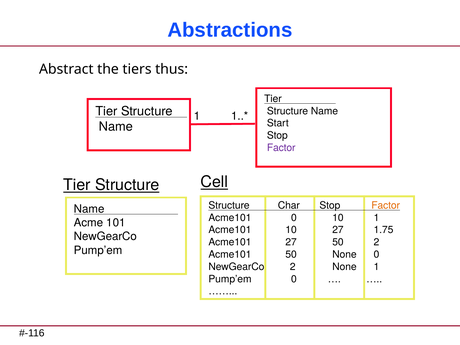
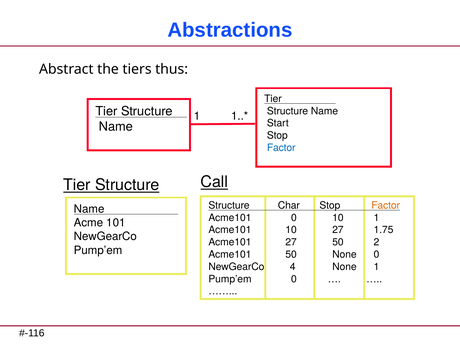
Factor colour: purple -> blue (281, 148)
Cell: Cell -> Call (214, 182)
NewGearCo 2: 2 -> 4 (293, 267)
